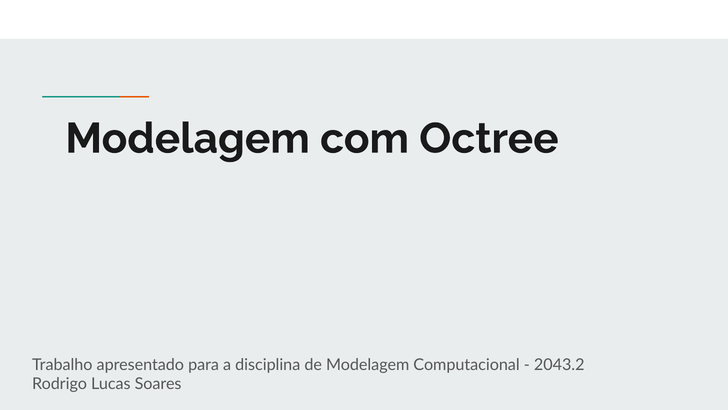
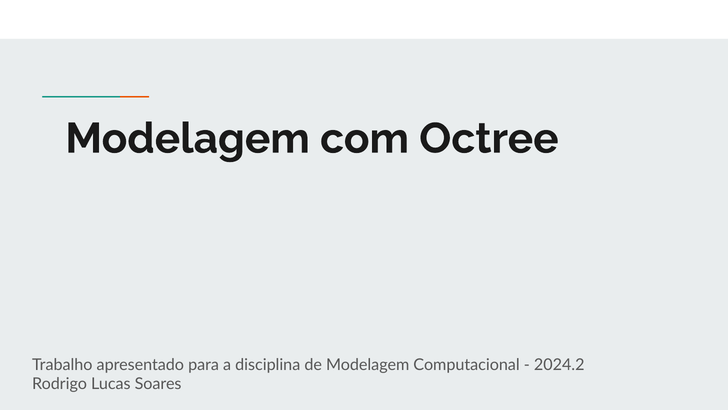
2043.2: 2043.2 -> 2024.2 (559, 364)
